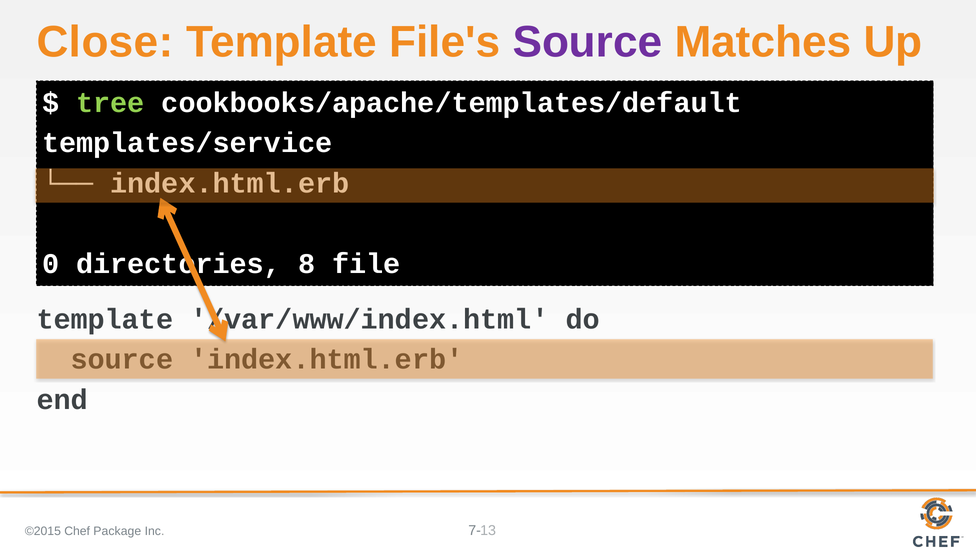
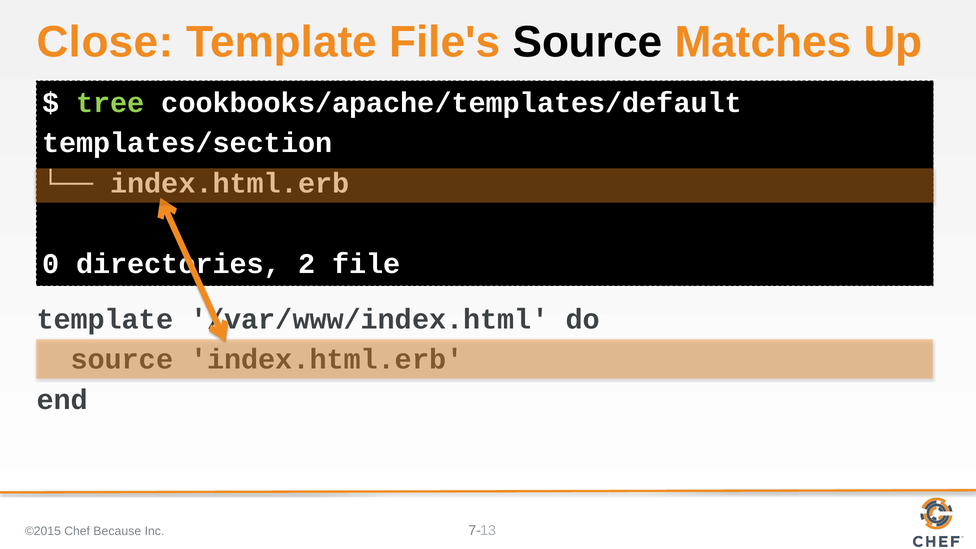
Source colour: purple -> black (587, 42)
templates/service: templates/service -> templates/section (187, 143)
8: 8 -> 2 (307, 264)
Package: Package -> Because (117, 531)
